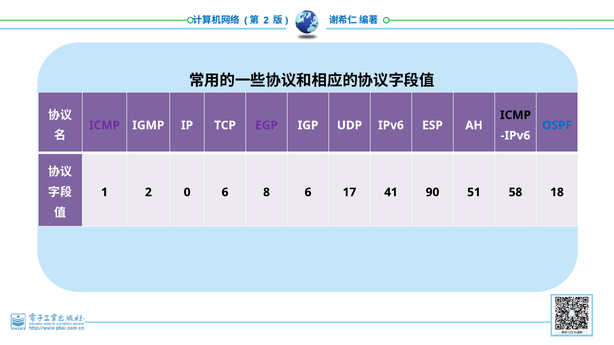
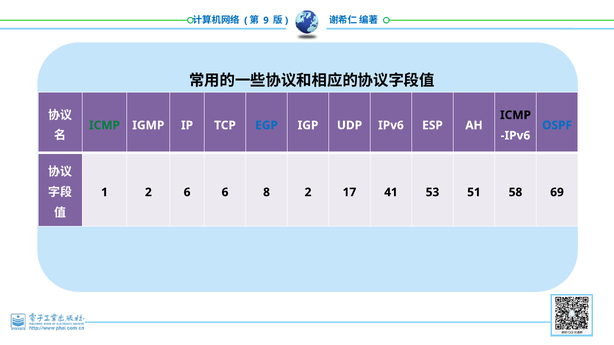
2: 2 -> 9 (266, 20)
ICMP colour: purple -> green (104, 125)
EGP colour: purple -> blue (267, 125)
2 0: 0 -> 6 (187, 192)
8 6: 6 -> 2 (308, 192)
90: 90 -> 53 (433, 192)
18: 18 -> 69 (557, 192)
